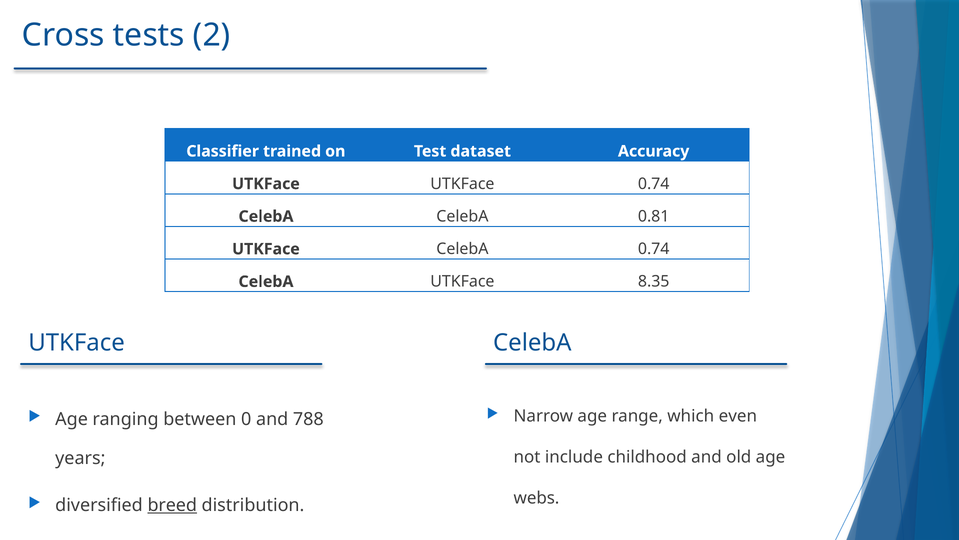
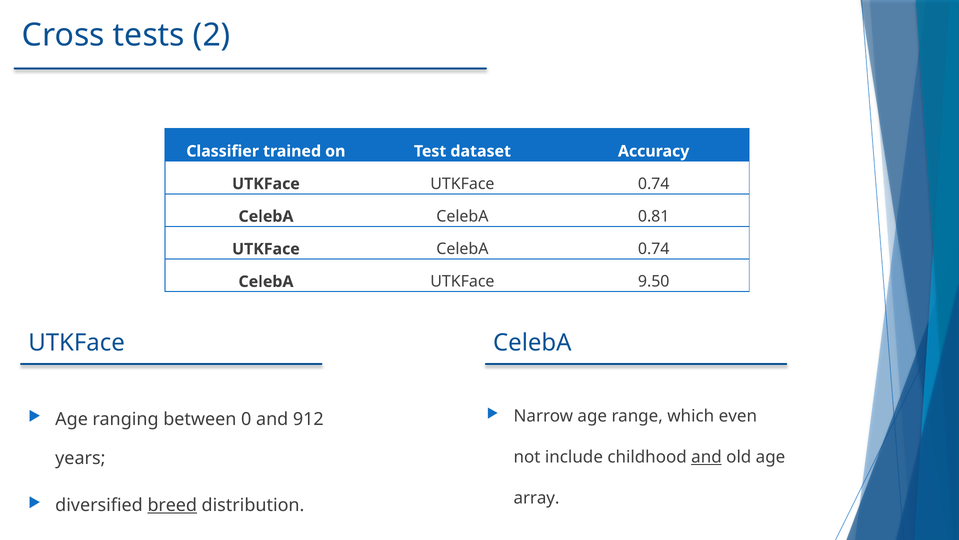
8.35: 8.35 -> 9.50 (654, 281)
788: 788 -> 912 (308, 419)
and underline: none -> present (706, 457)
webs: webs -> array (537, 497)
